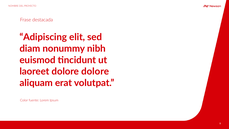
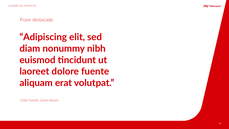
dolore dolore: dolore -> fuente (95, 71)
